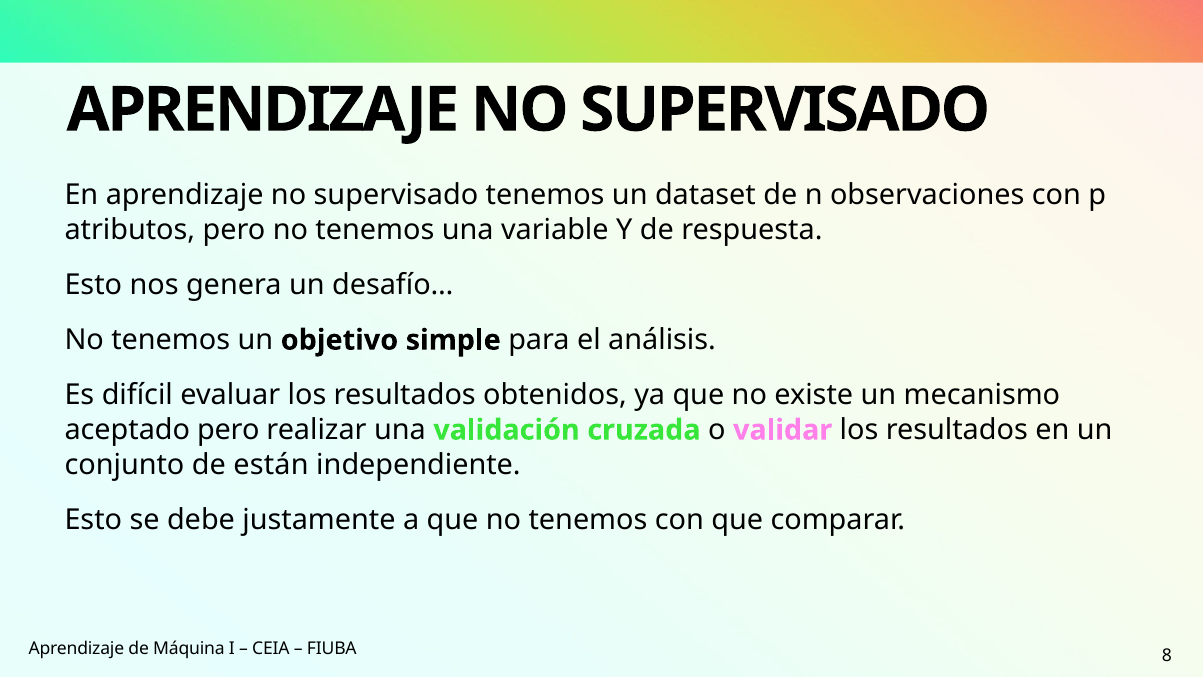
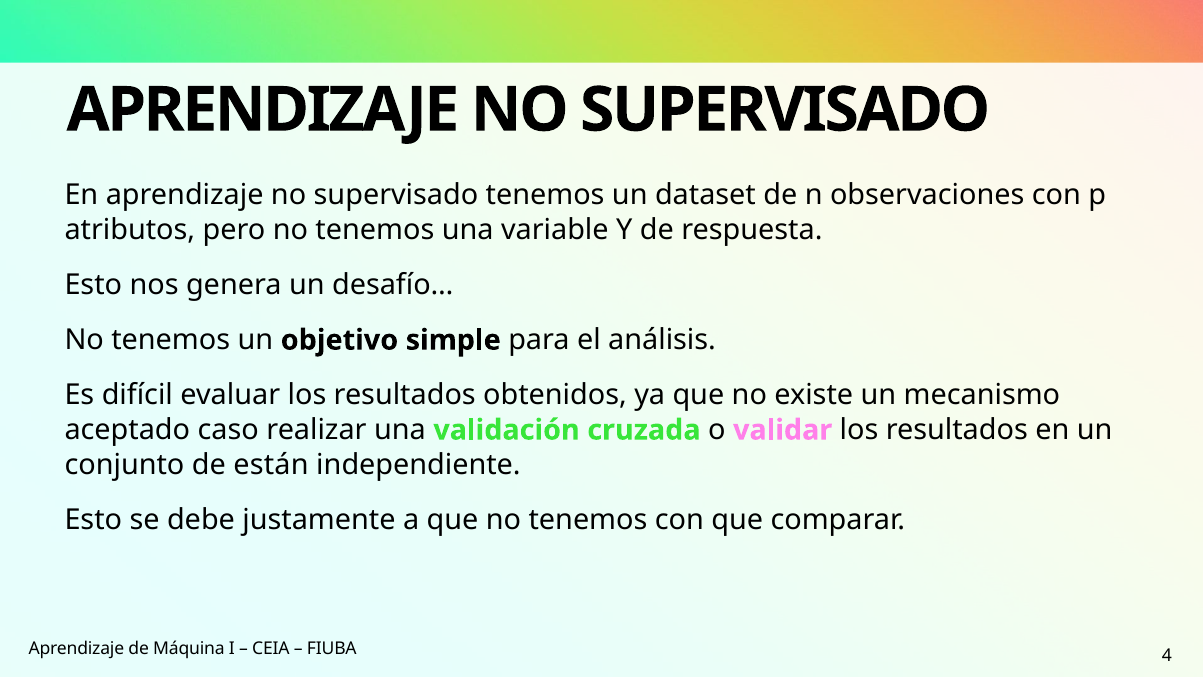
aceptado pero: pero -> caso (228, 430)
8: 8 -> 4 (1167, 656)
